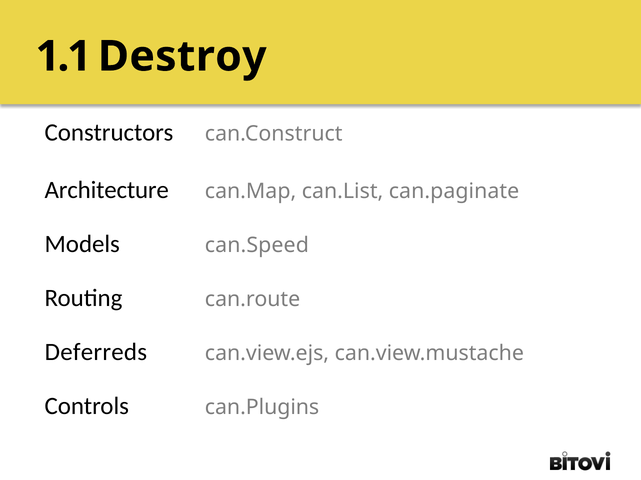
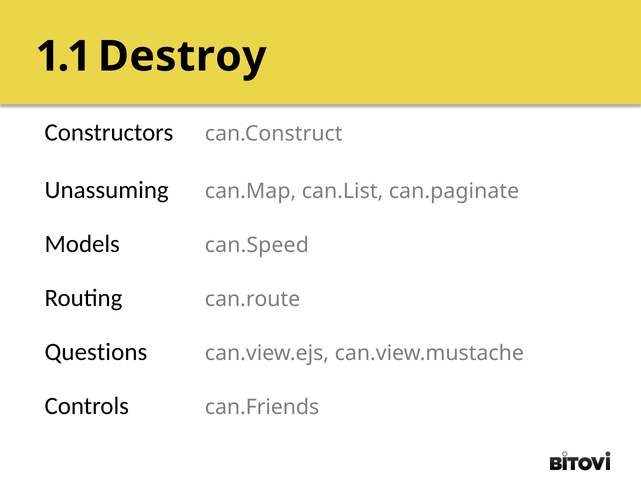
Architecture: Architecture -> Unassuming (107, 190)
Deferreds: Deferreds -> Questions (96, 353)
can.Plugins: can.Plugins -> can.Friends (262, 408)
